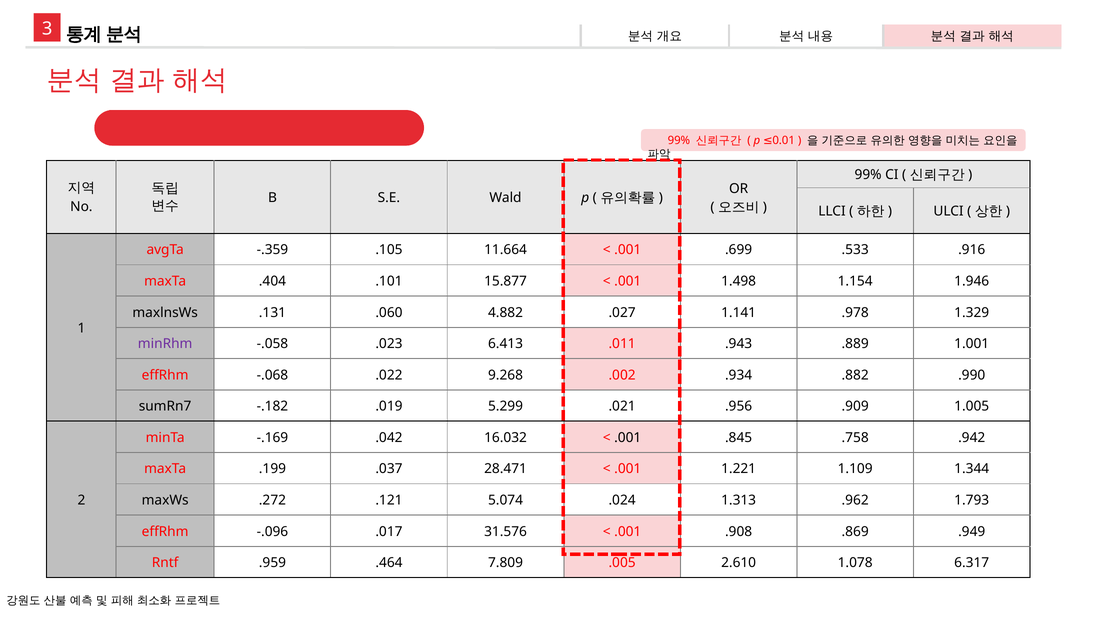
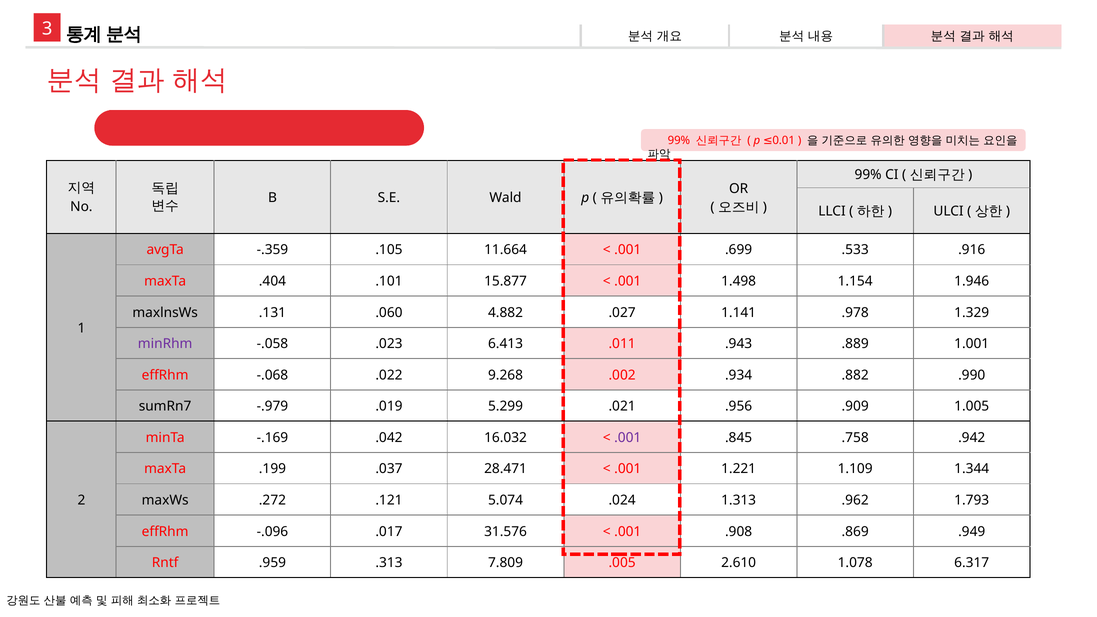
-.182: -.182 -> -.979 (272, 406)
.001 colour: black -> purple (628, 438)
.464: .464 -> .313 (389, 563)
